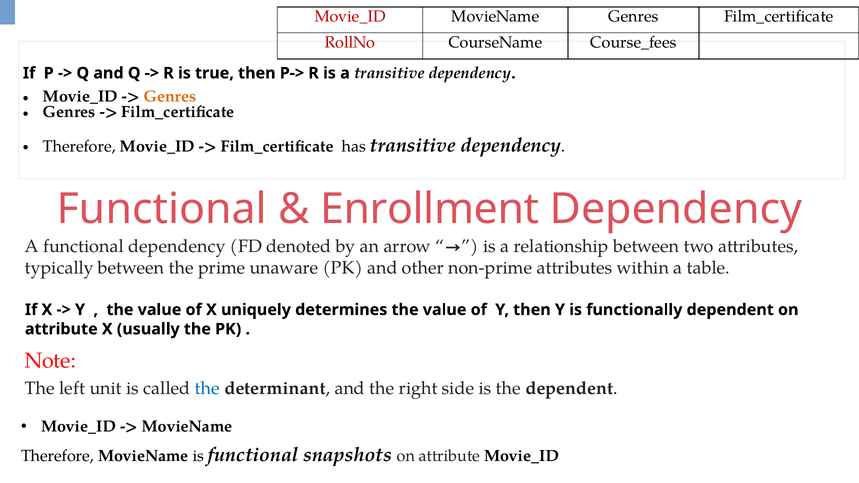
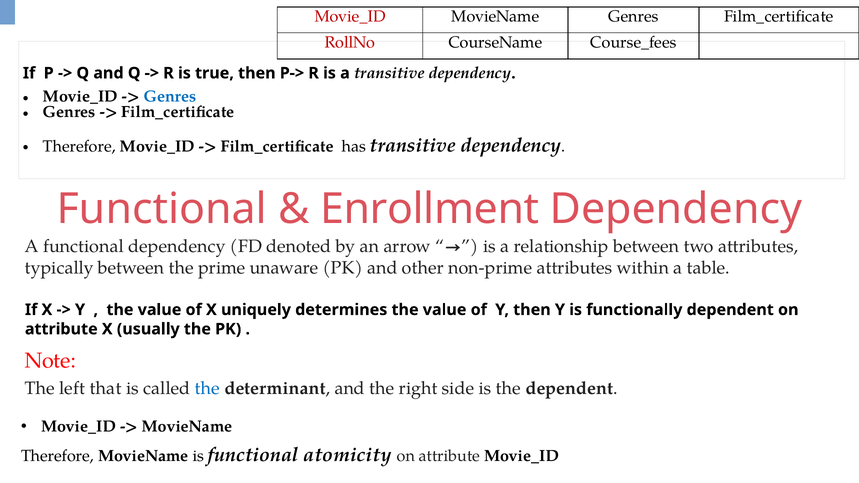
Genres colour: orange -> blue (170, 96)
unit: unit -> that (106, 388)
snapshots: snapshots -> atomicity (347, 455)
